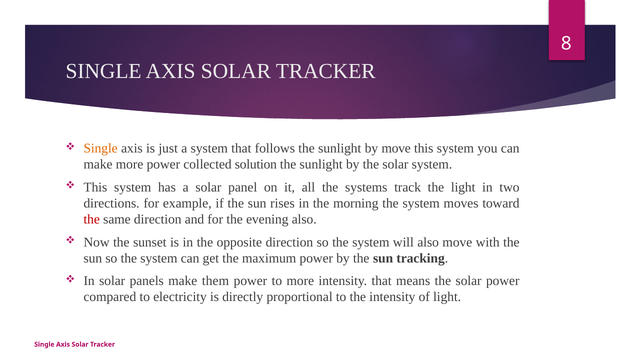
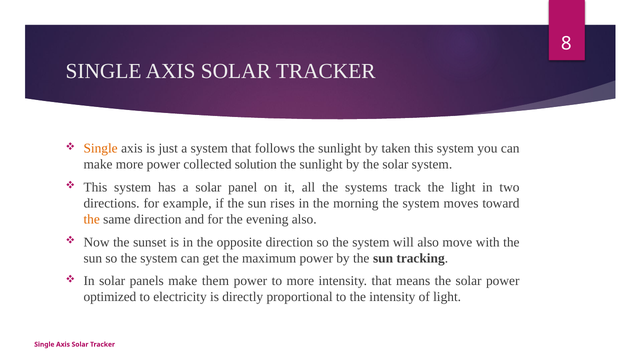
by move: move -> taken (396, 148)
the colour: red -> orange (92, 219)
compared: compared -> optimized (110, 297)
